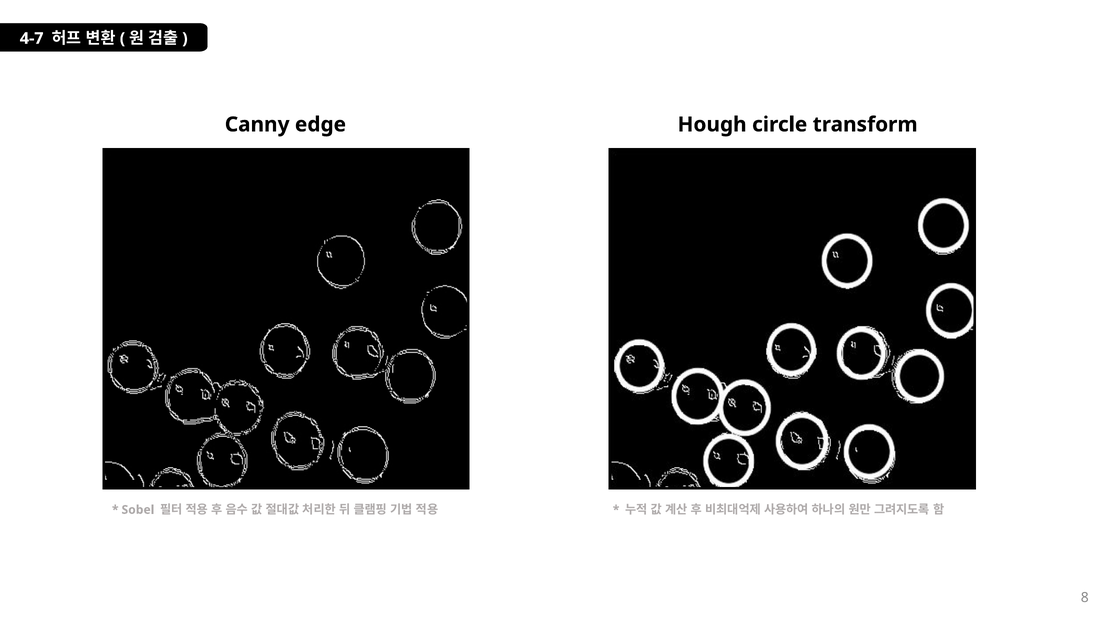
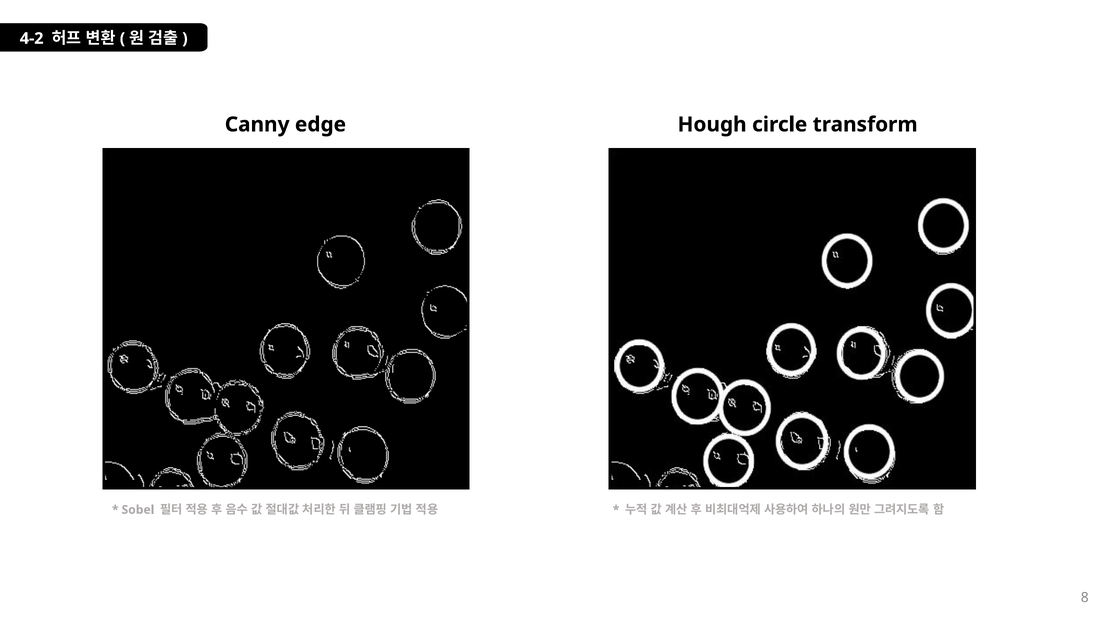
4-7: 4-7 -> 4-2 (32, 38)
